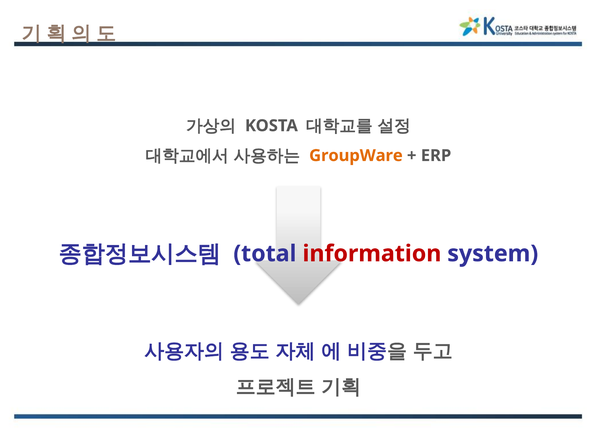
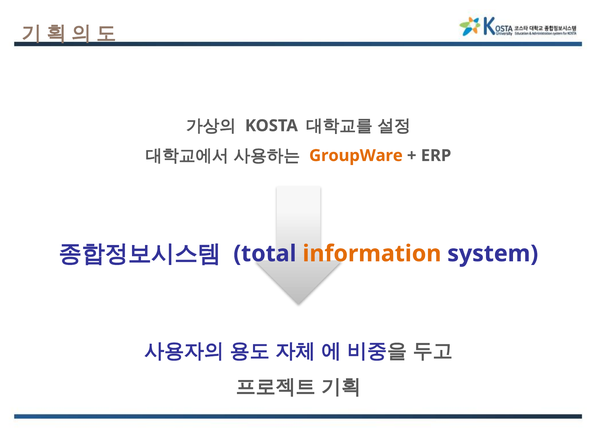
information colour: red -> orange (372, 253)
